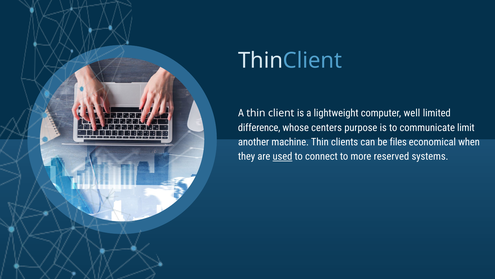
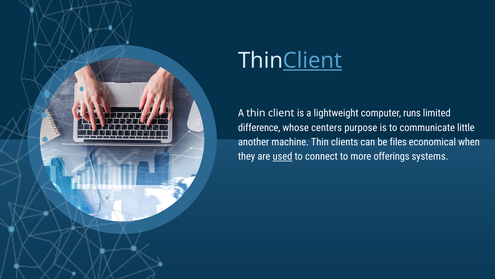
Client underline: none -> present (313, 60)
well: well -> runs (412, 113)
limit: limit -> little (466, 127)
reserved: reserved -> offerings (392, 156)
